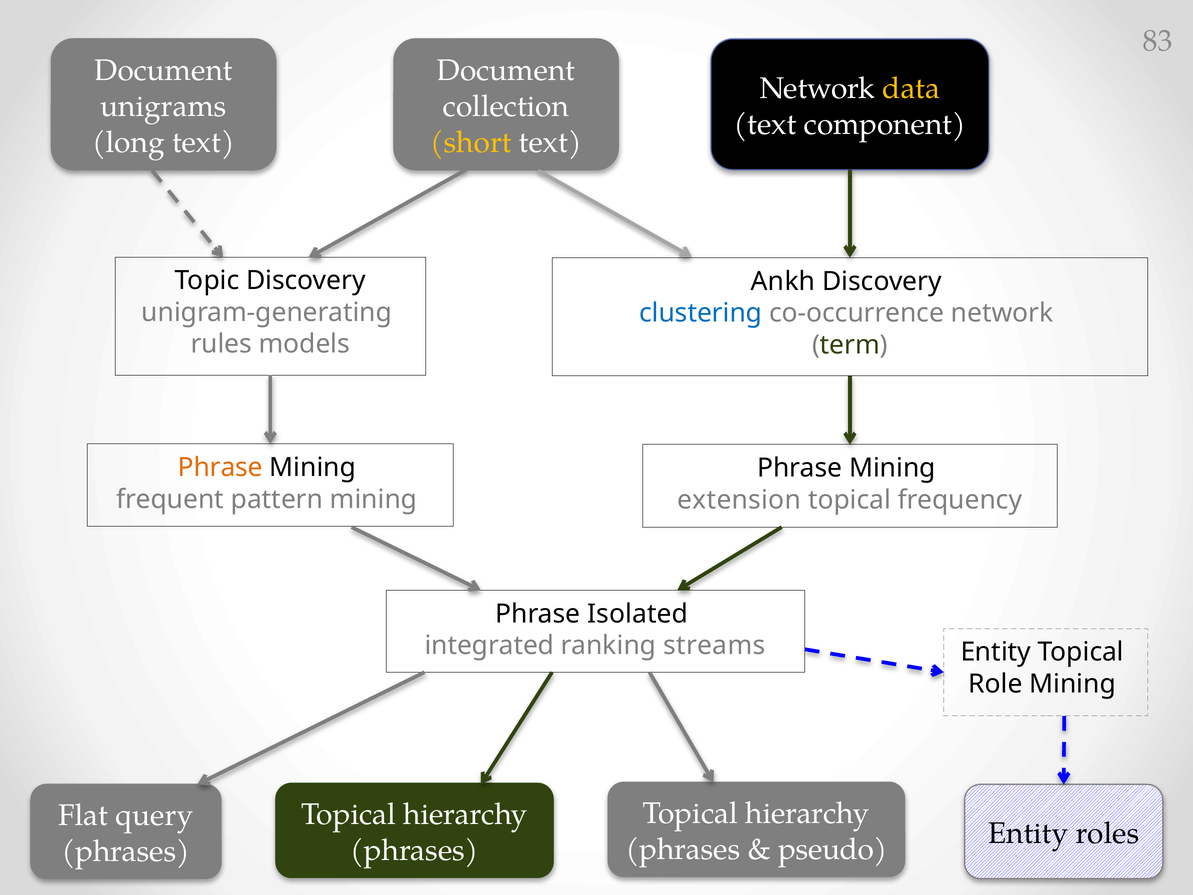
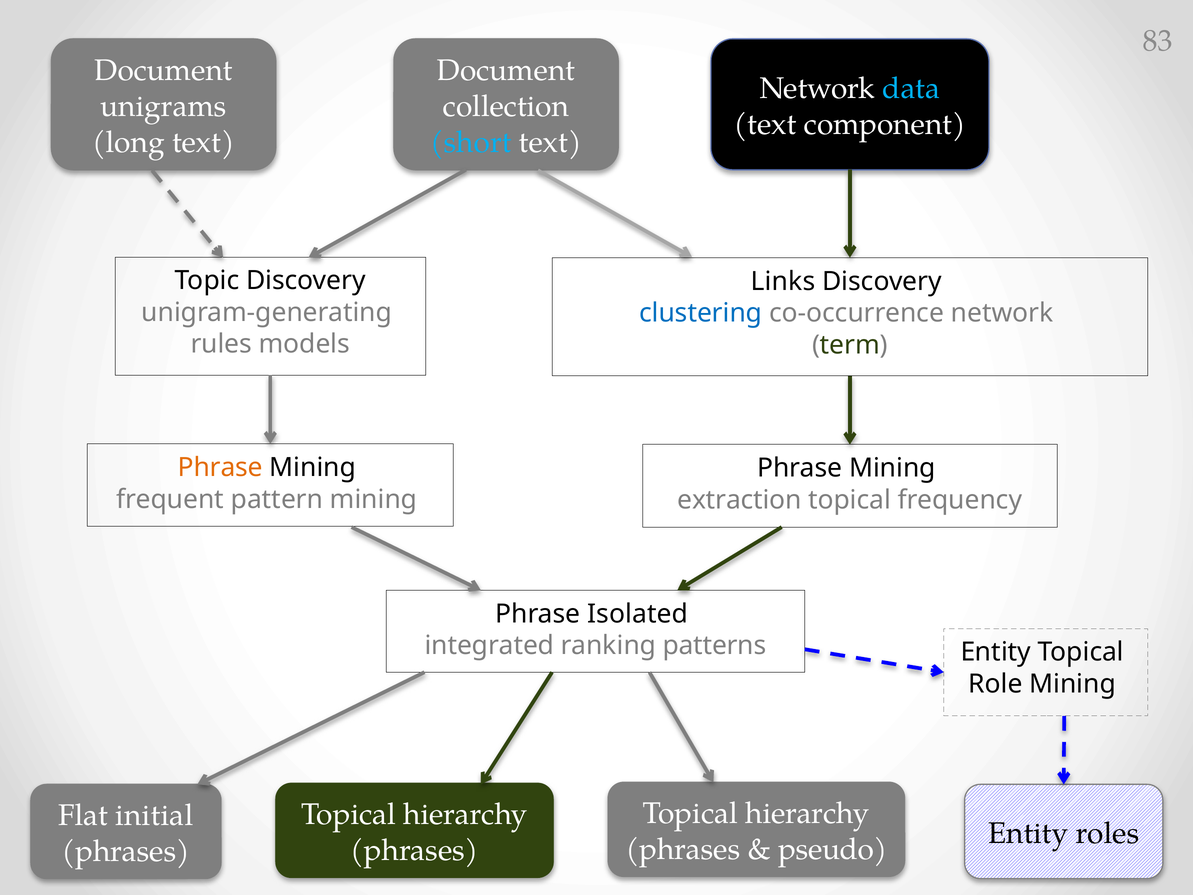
data colour: yellow -> light blue (911, 88)
short colour: yellow -> light blue (471, 142)
Ankh: Ankh -> Links (783, 281)
extension: extension -> extraction (739, 500)
streams: streams -> patterns (715, 645)
query: query -> initial (154, 815)
